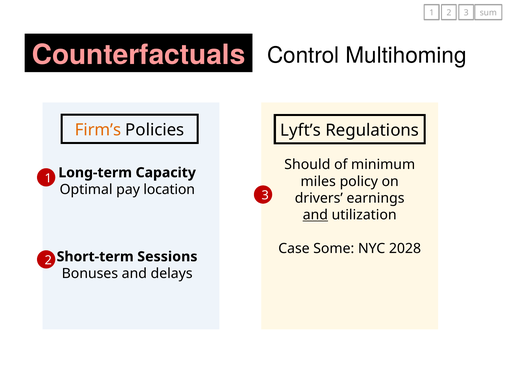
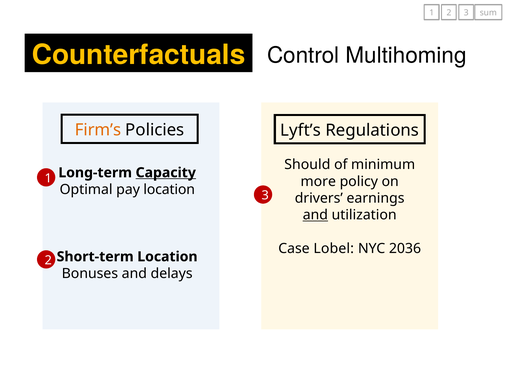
Counterfactuals colour: pink -> yellow (139, 55)
Capacity underline: none -> present (166, 173)
miles: miles -> more (318, 182)
Some: Some -> Lobel (334, 249)
2028: 2028 -> 2036 (405, 249)
Short-term Sessions: Sessions -> Location (167, 257)
